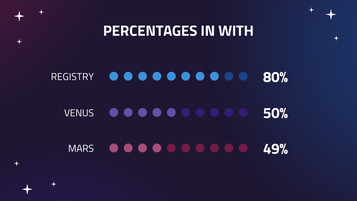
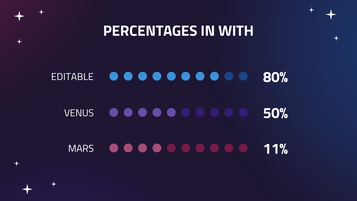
REGISTRY: REGISTRY -> EDITABLE (72, 77)
49%: 49% -> 11% (276, 149)
